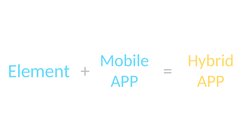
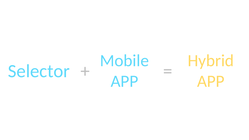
Element: Element -> Selector (39, 71)
